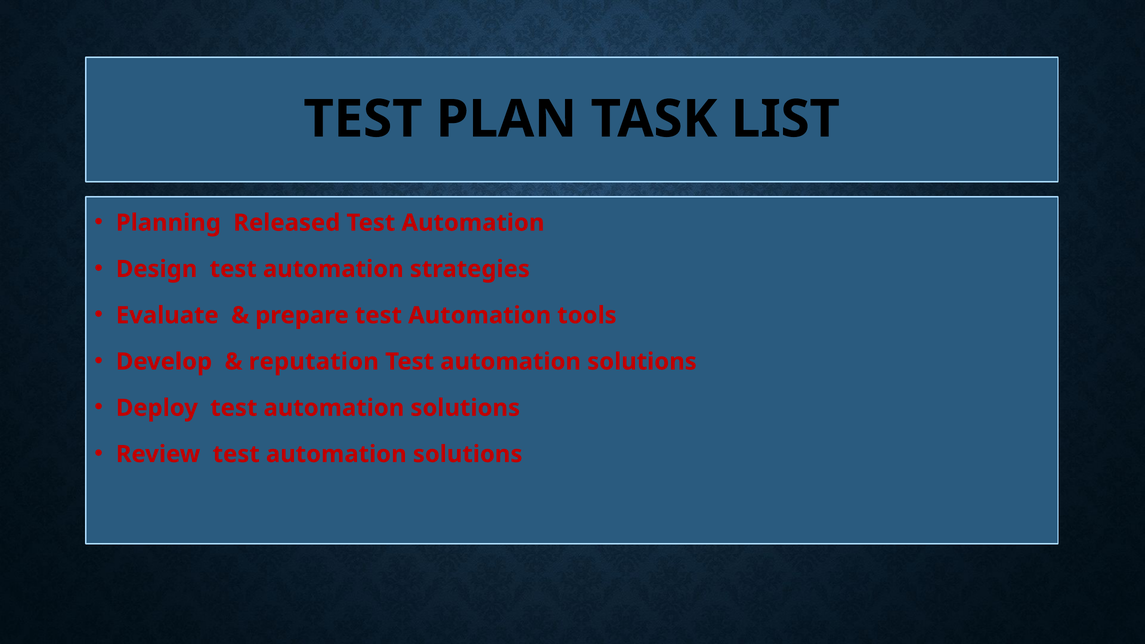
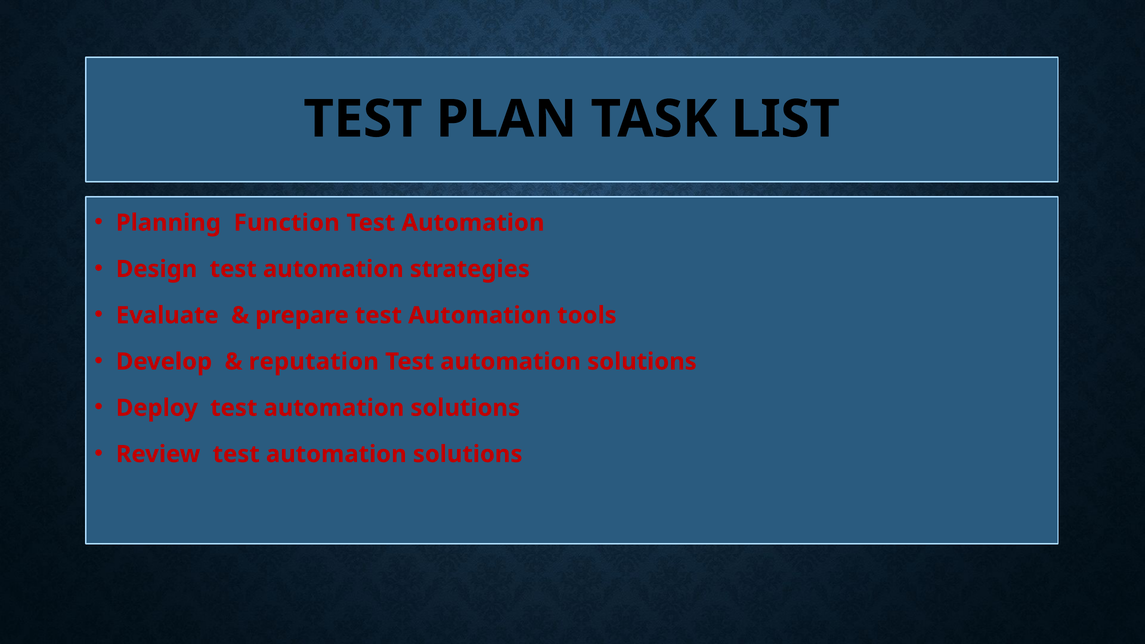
Released: Released -> Function (287, 223)
